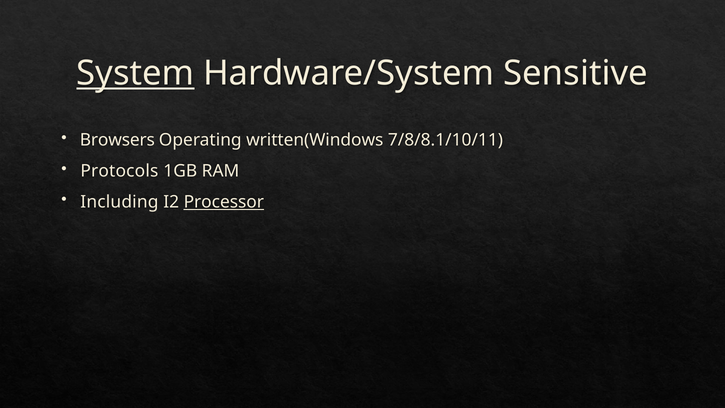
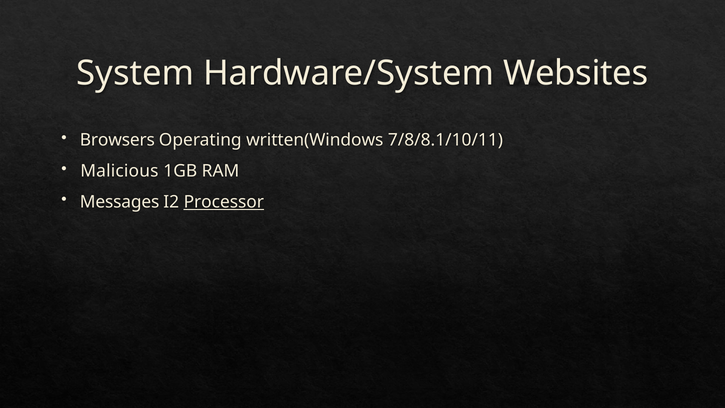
System underline: present -> none (135, 73)
Sensitive: Sensitive -> Websites (576, 73)
Protocols: Protocols -> Malicious (119, 171)
Including: Including -> Messages (120, 202)
